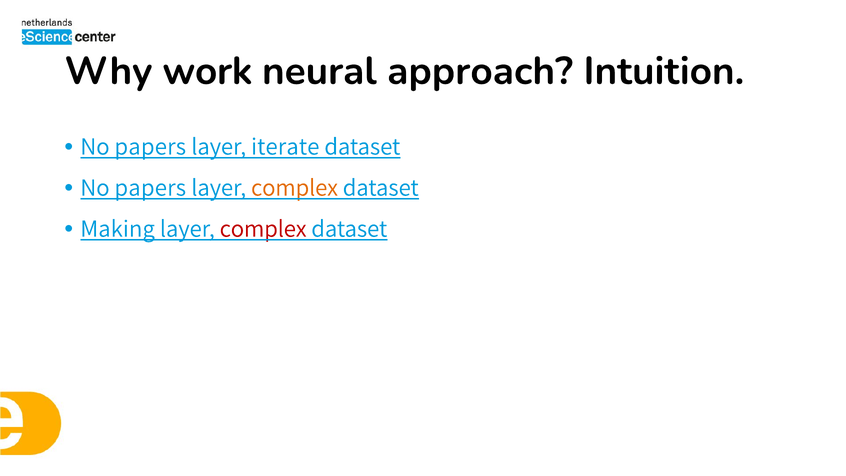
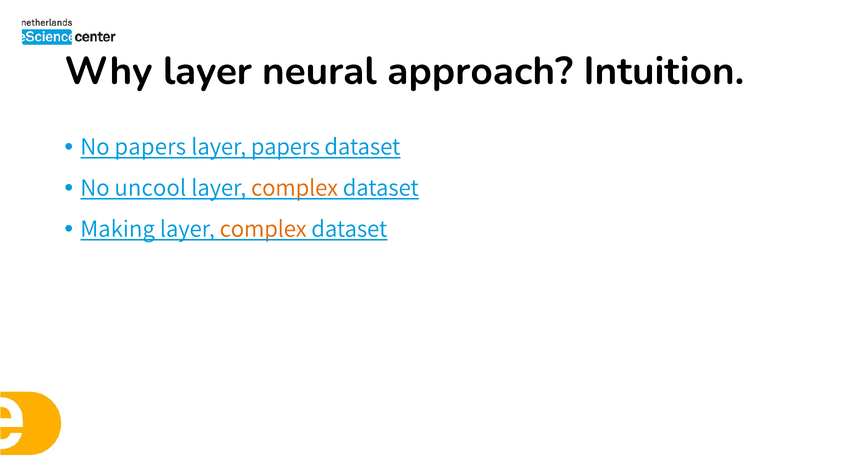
Why work: work -> layer (207, 71)
layer iterate: iterate -> papers (285, 146)
papers: papers -> uncool (150, 187)
complex colour: red -> orange (263, 229)
